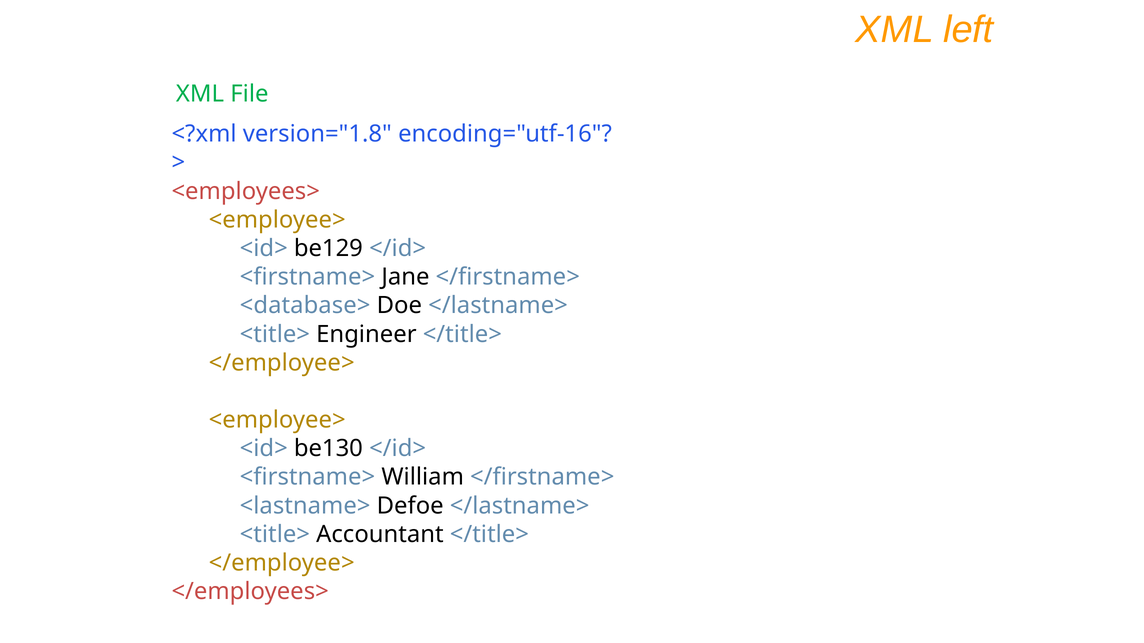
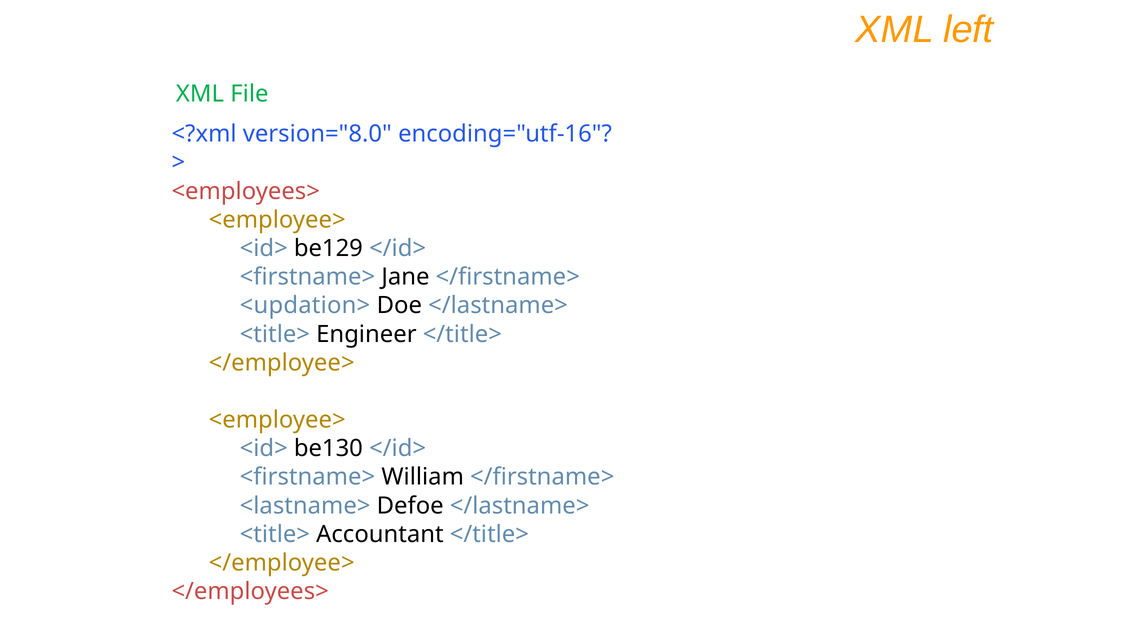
version="1.8: version="1.8 -> version="8.0 (317, 134)
<database>: <database> -> <updation> (305, 306)
